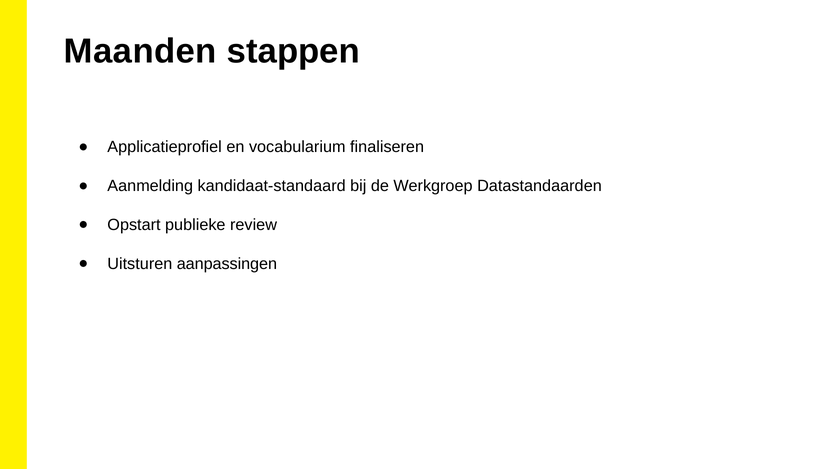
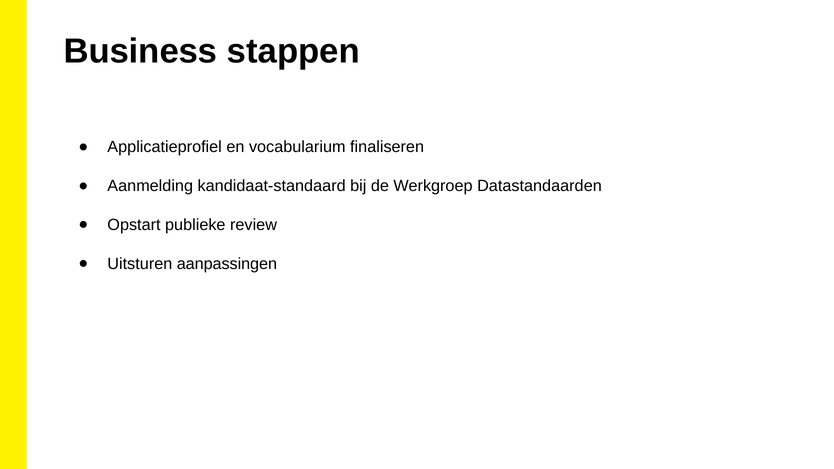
Maanden: Maanden -> Business (140, 51)
